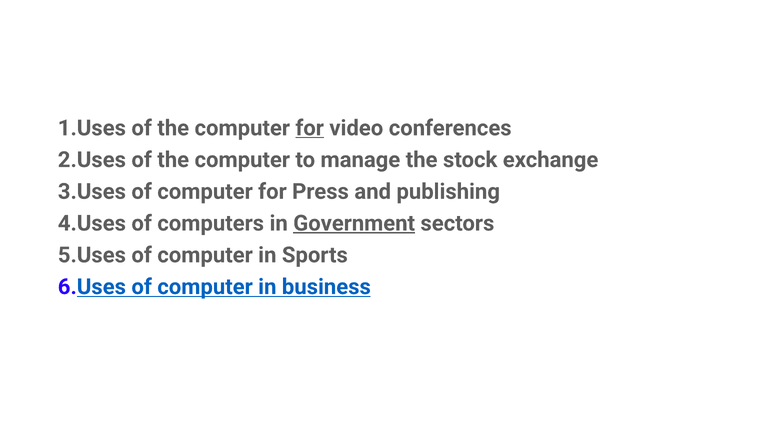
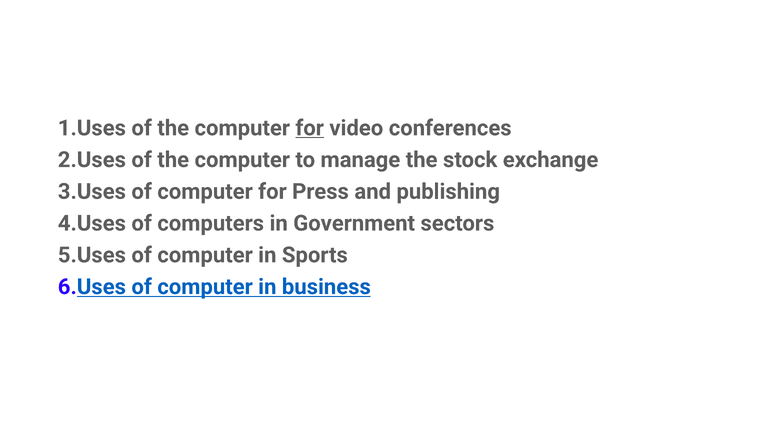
Government underline: present -> none (354, 224)
